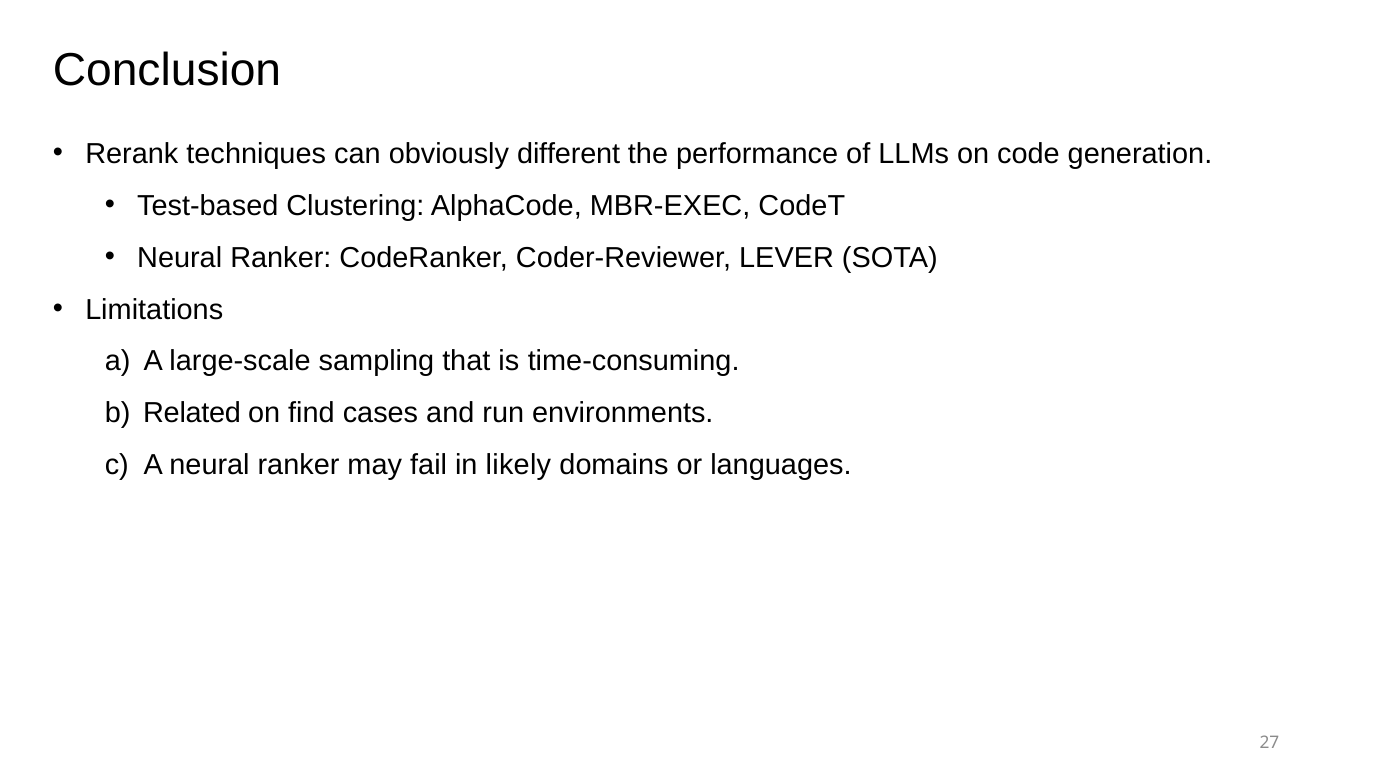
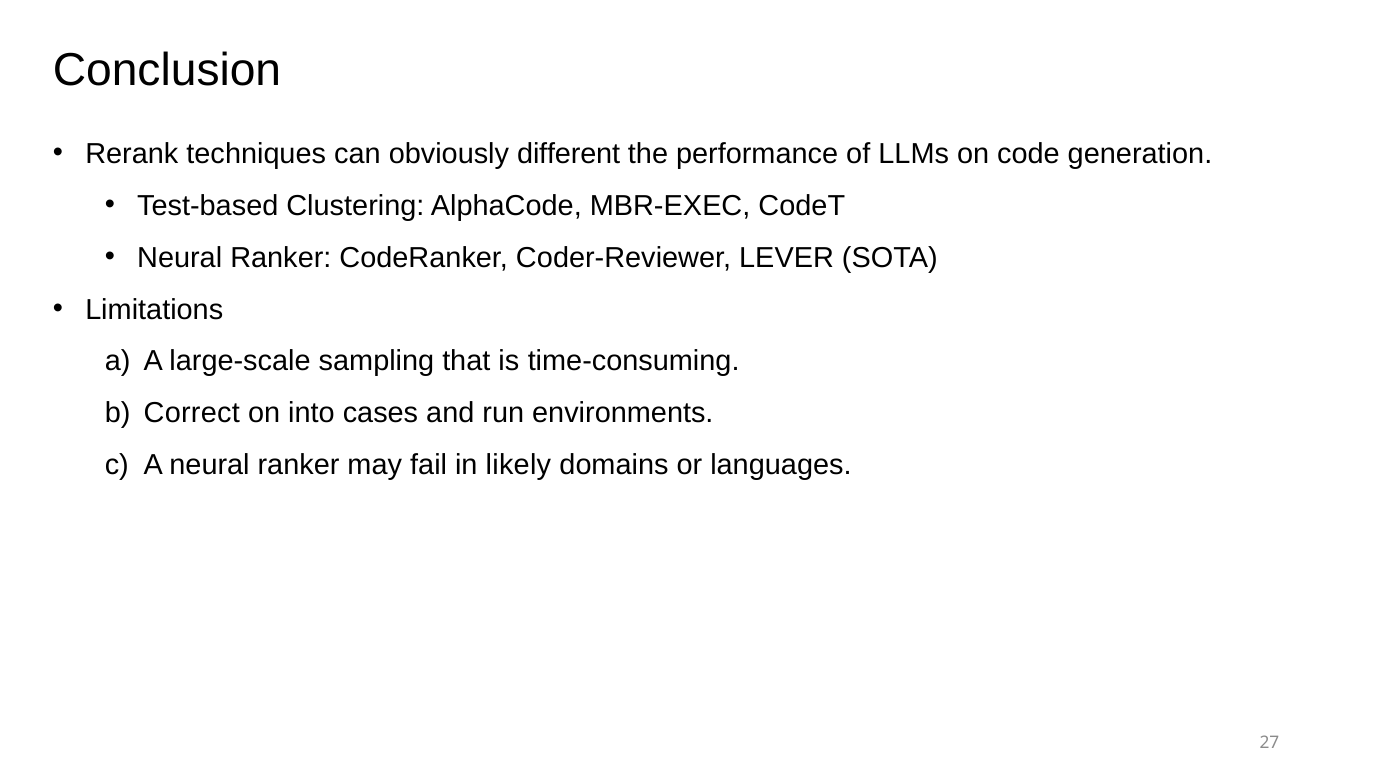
Related: Related -> Correct (192, 413)
find: find -> into (311, 413)
